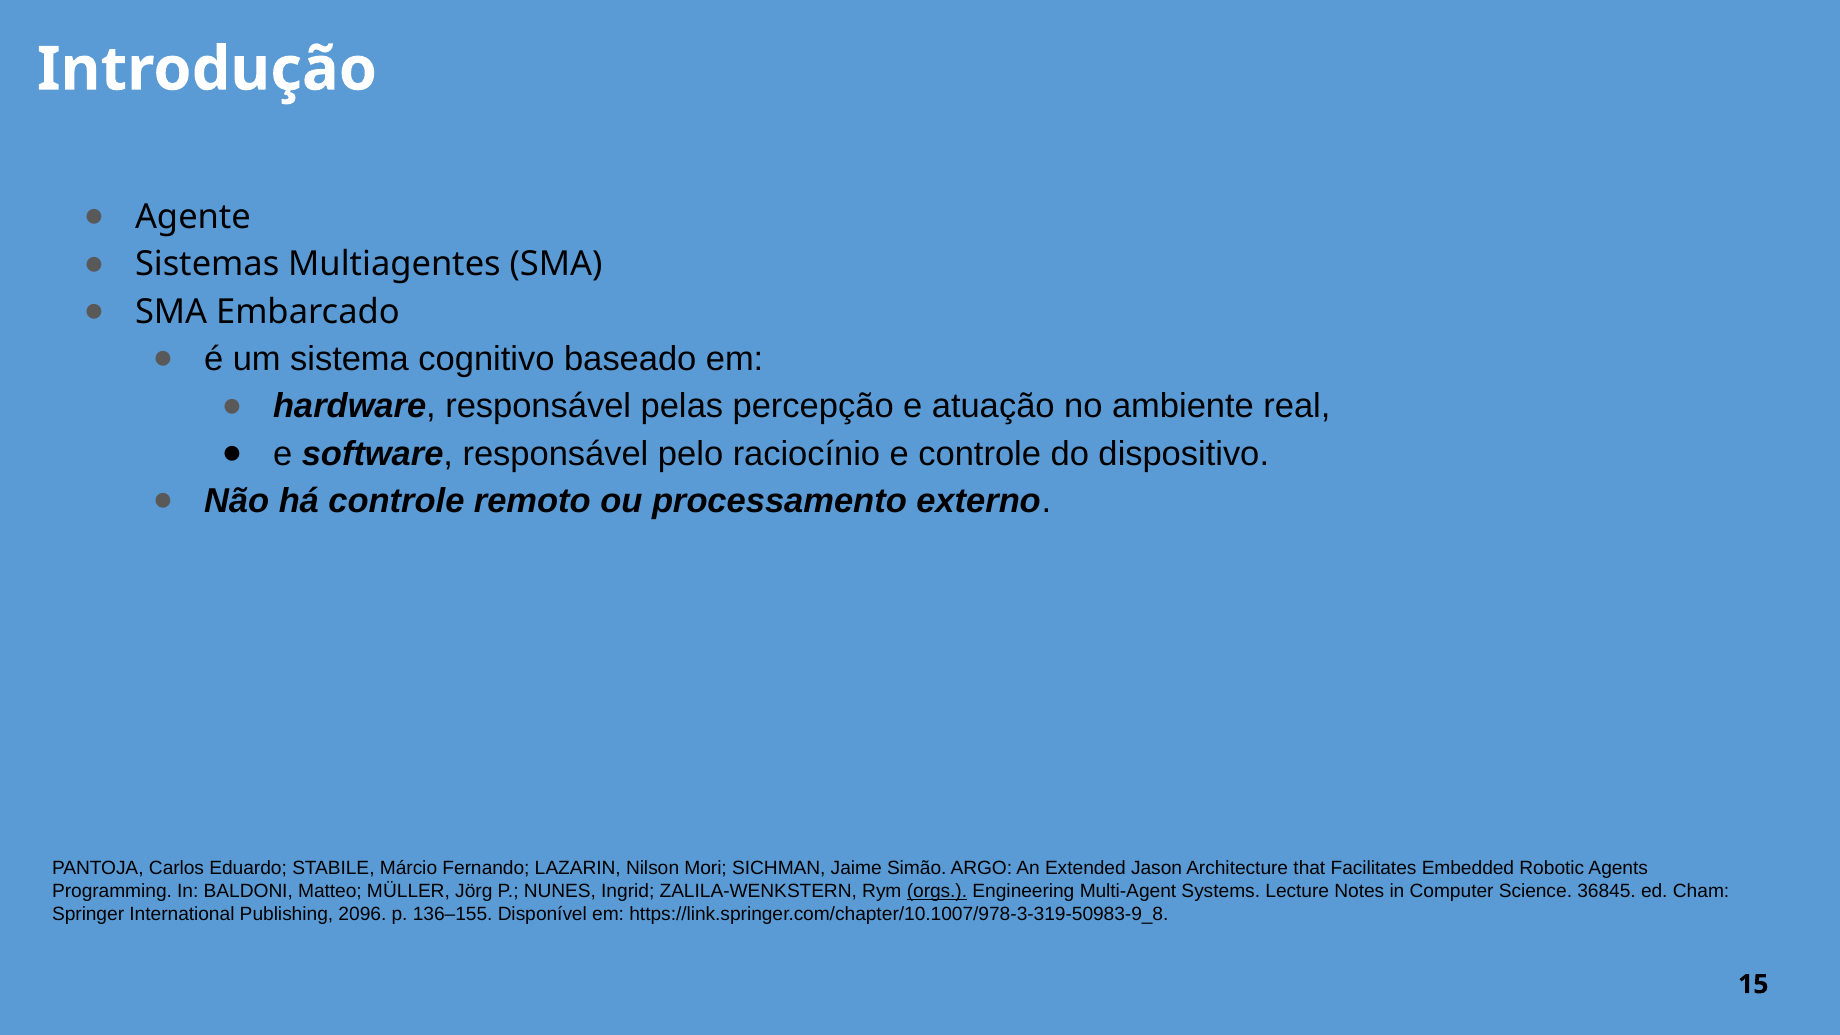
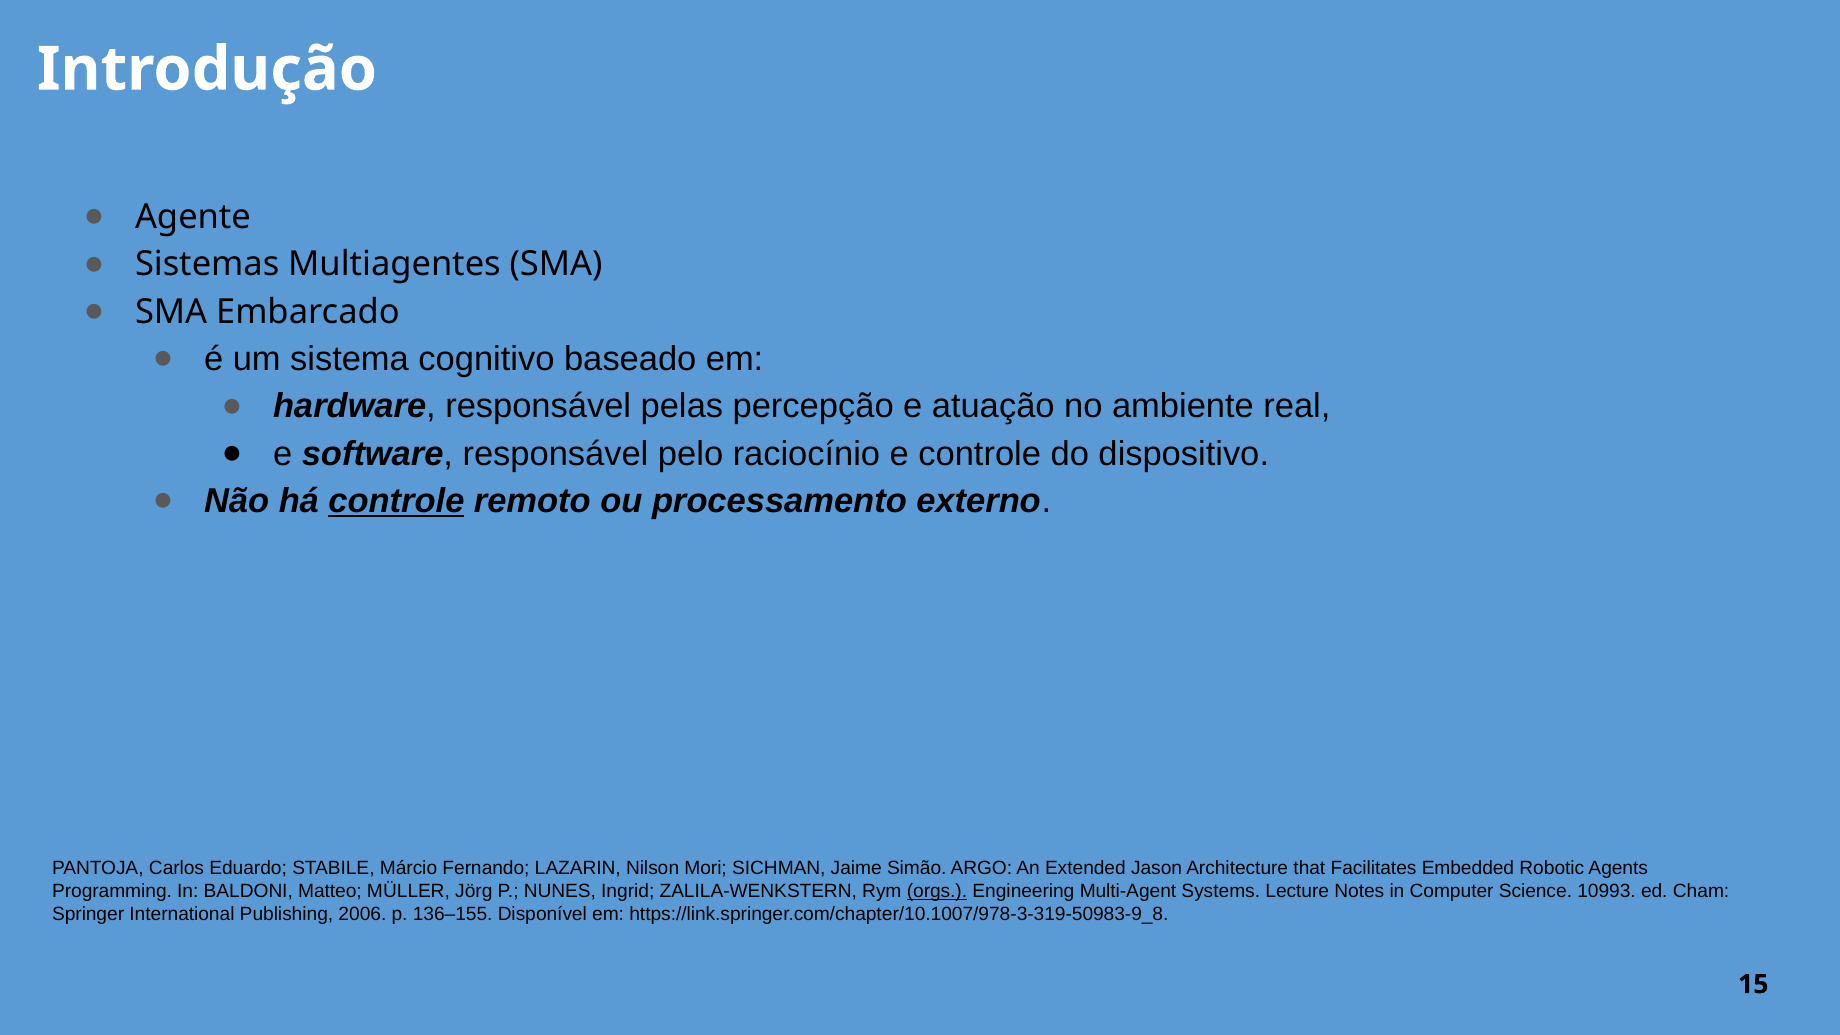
controle underline: none -> present (396, 501)
36845: 36845 -> 10993 (1607, 891)
2096: 2096 -> 2006 (362, 914)
